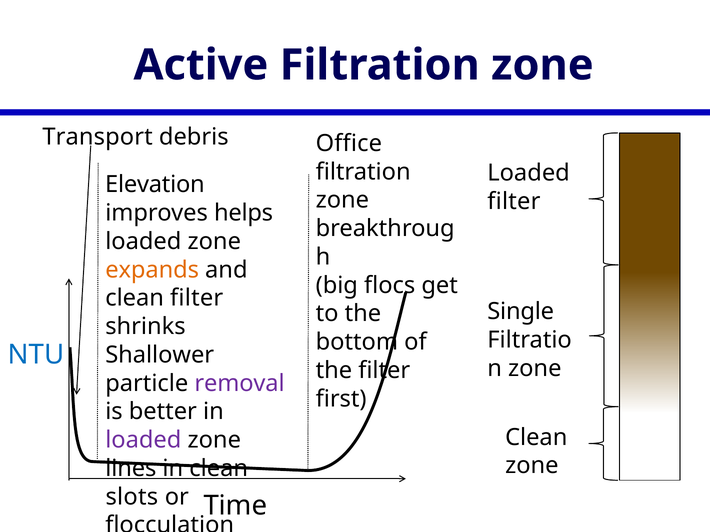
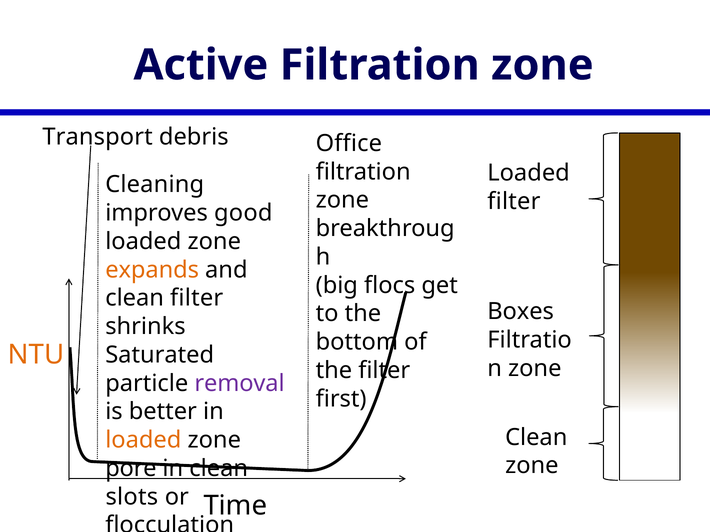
Elevation: Elevation -> Cleaning (155, 185)
improves helps: helps -> good (243, 213)
Single: Single -> Boxes (521, 312)
NTU colour: blue -> orange (36, 355)
Shallower: Shallower -> Saturated (160, 355)
loaded colour: purple -> orange (143, 440)
lines: lines -> pore (131, 469)
